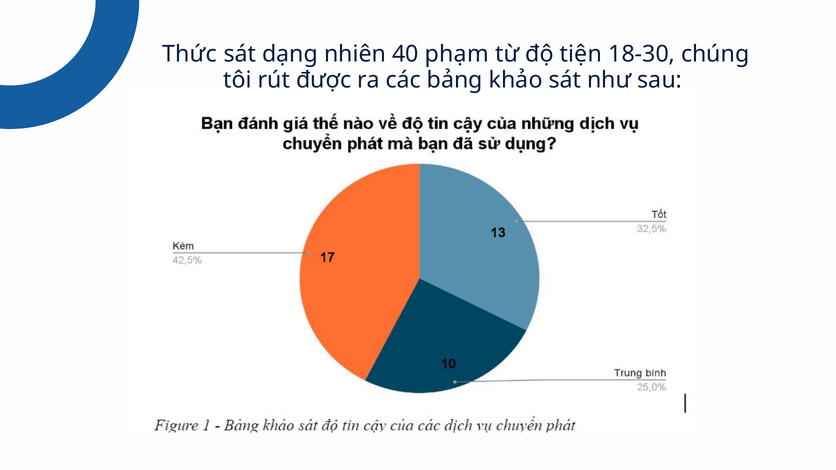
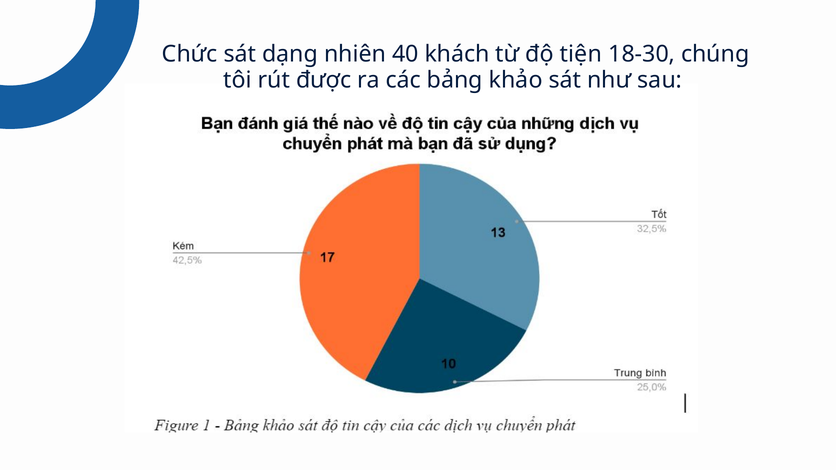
Thức: Thức -> Chức (190, 54)
phạm: phạm -> khách (457, 54)
